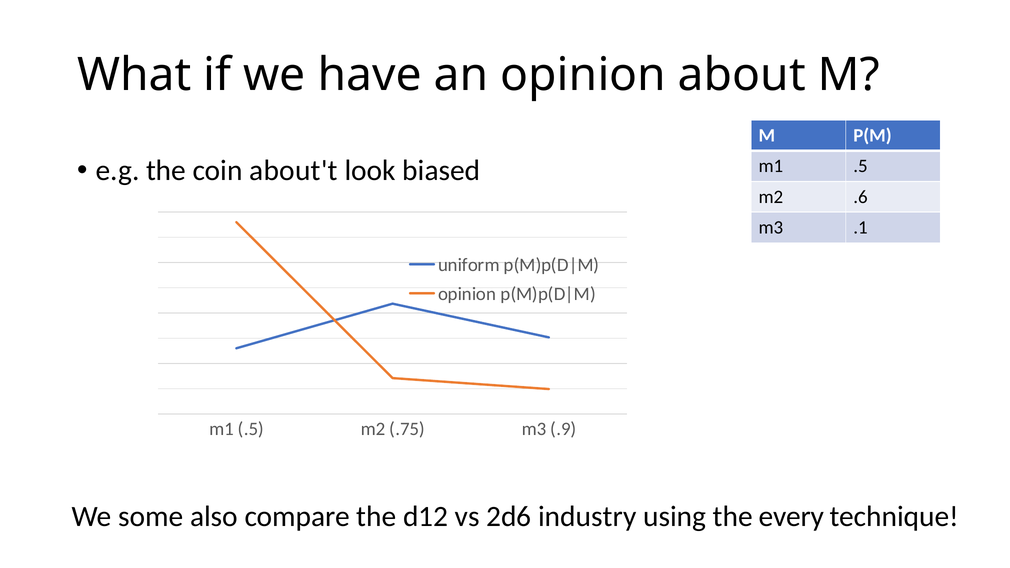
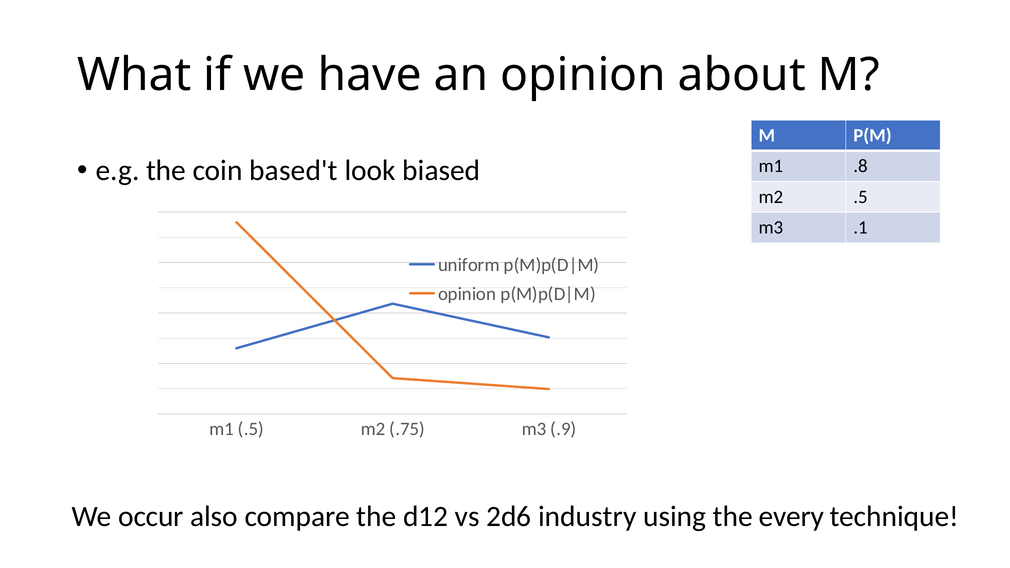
about't: about't -> based't (294, 171)
.5: .5 -> .8 (860, 166)
m2 .6: .6 -> .5 (860, 197)
some: some -> occur (151, 517)
